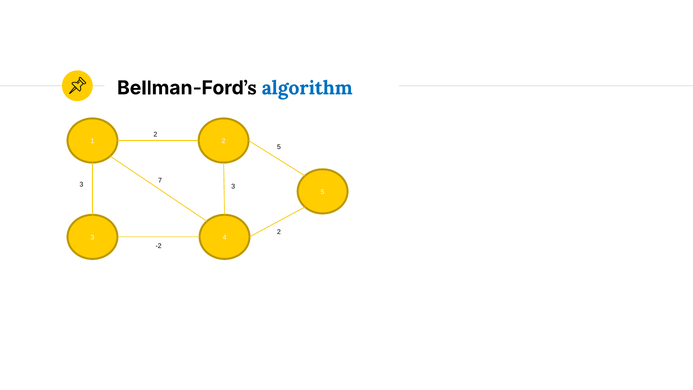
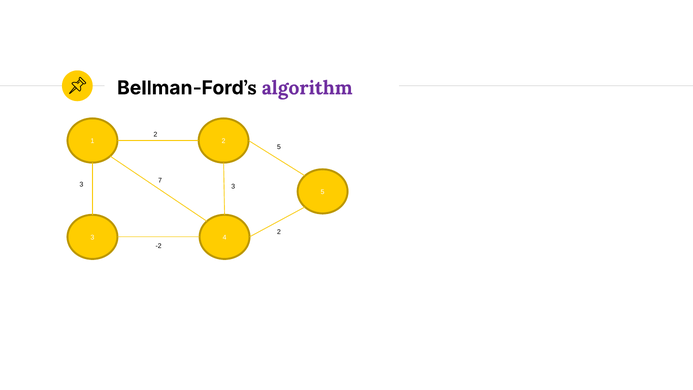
algorithm colour: blue -> purple (307, 88)
